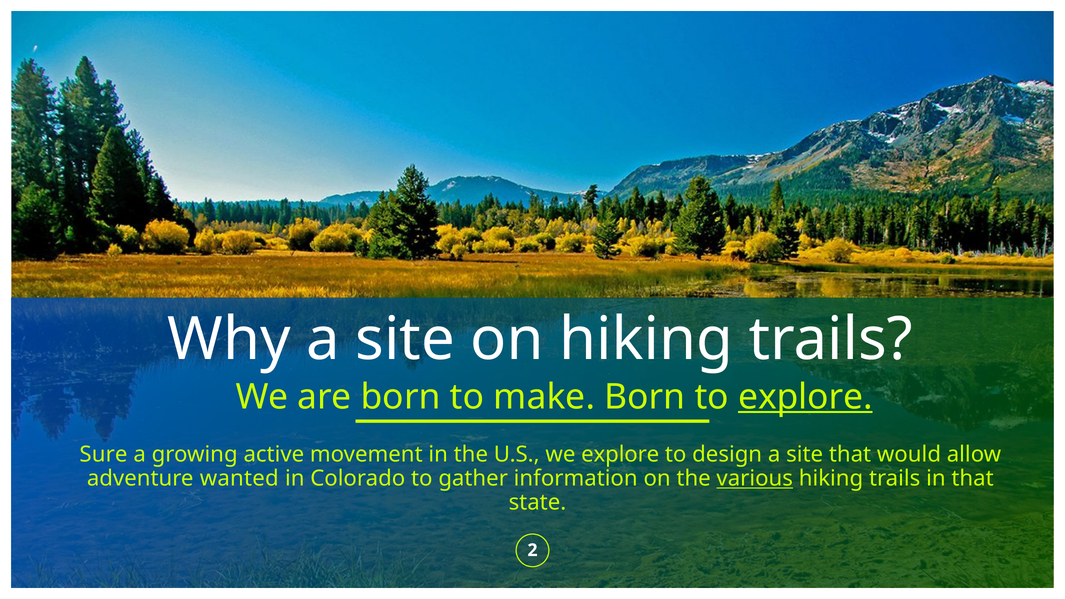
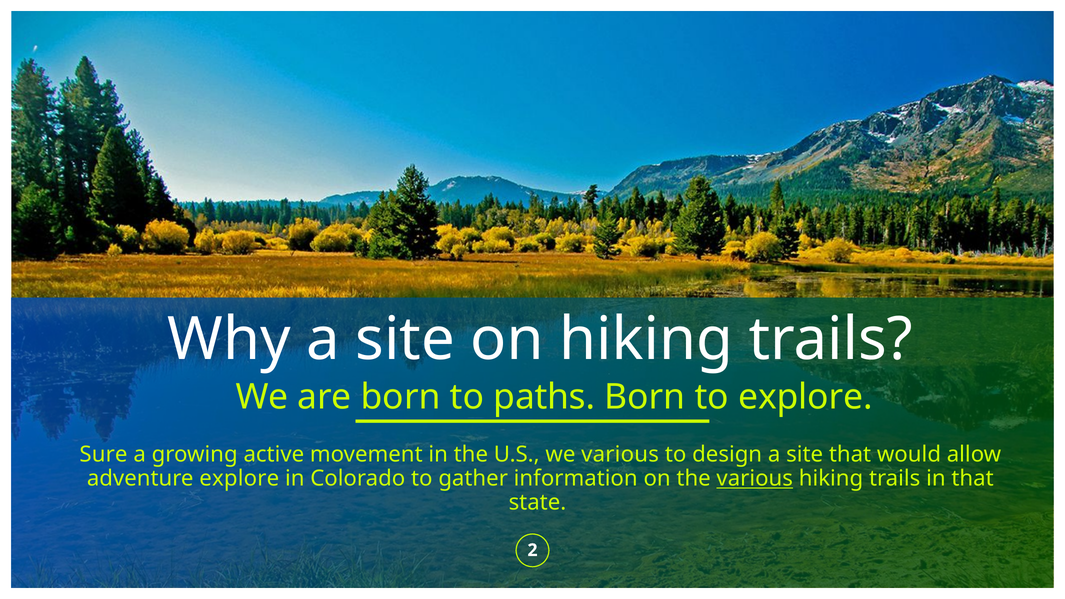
make: make -> paths (544, 397)
explore underline: present -> none (805, 397)
we explore: explore -> various (620, 455)
adventure wanted: wanted -> explore (239, 479)
